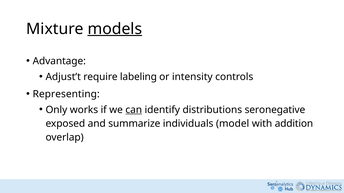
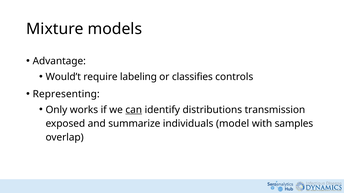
models underline: present -> none (115, 29)
Adjust’t: Adjust’t -> Would’t (63, 77)
intensity: intensity -> classifies (192, 77)
seronegative: seronegative -> transmission (275, 110)
addition: addition -> samples (294, 124)
